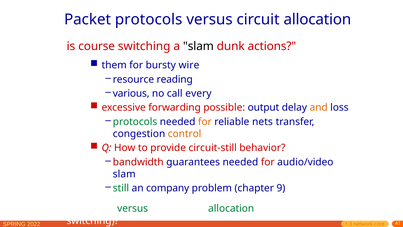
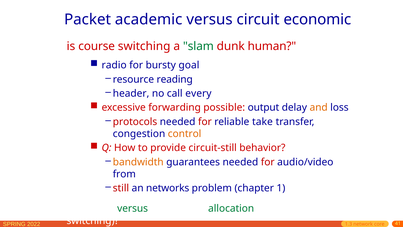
Packet protocols: protocols -> academic (149, 20)
circuit allocation: allocation -> economic (317, 20)
slam colour: black -> green (198, 46)
dunk actions: actions -> human (272, 46)
them: them -> radio (114, 65)
wire: wire -> goal (189, 65)
various: various -> header (131, 93)
protocols colour: green -> red (135, 122)
for colour: orange -> red (205, 122)
nets: nets -> take (262, 122)
bandwidth colour: red -> orange (138, 162)
slam: slam -> from (124, 174)
still colour: green -> red (121, 188)
company: company -> networks (168, 188)
9: 9 -> 1 (281, 188)
